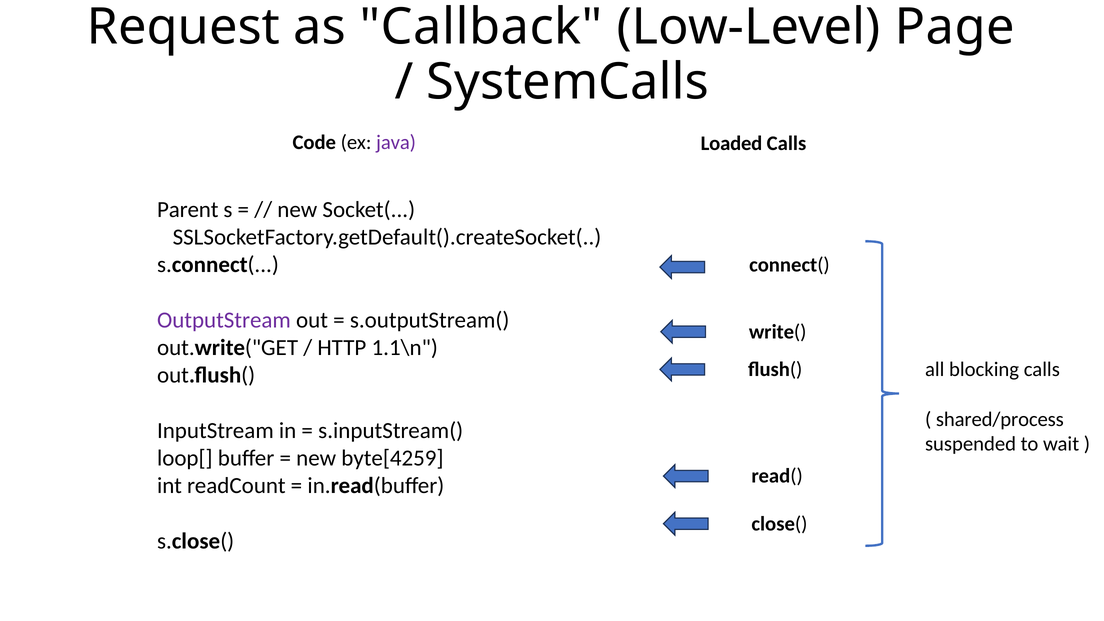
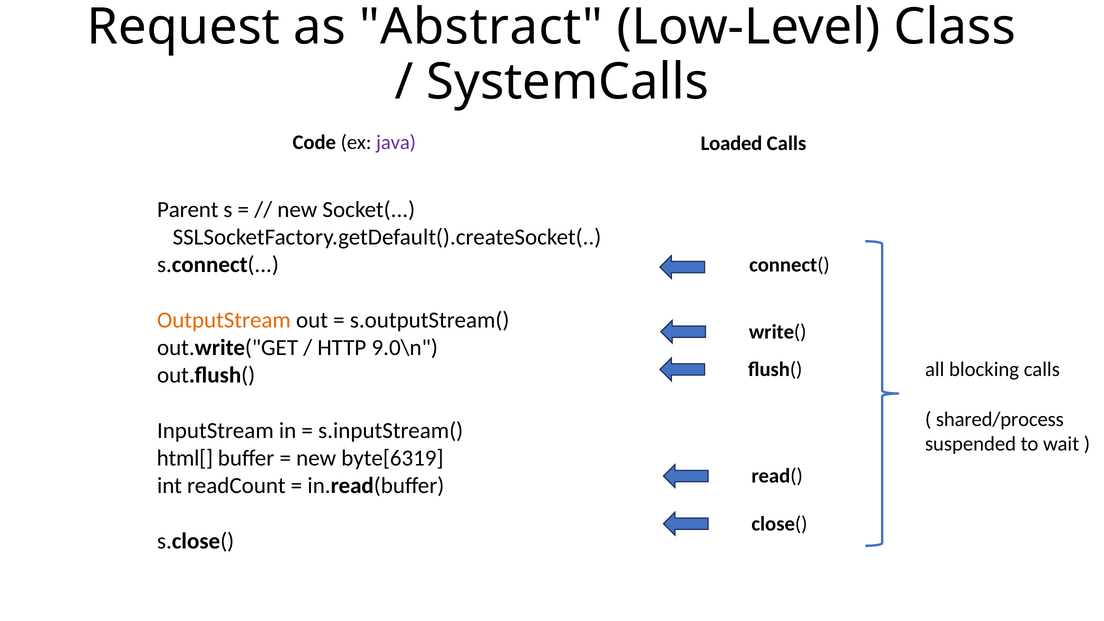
Callback: Callback -> Abstract (481, 27)
Page: Page -> Class (955, 27)
OutputStream colour: purple -> orange (224, 320)
1.1\n: 1.1\n -> 9.0\n (405, 348)
loop[: loop[ -> html[ (185, 458)
byte[4259: byte[4259 -> byte[6319 (392, 458)
